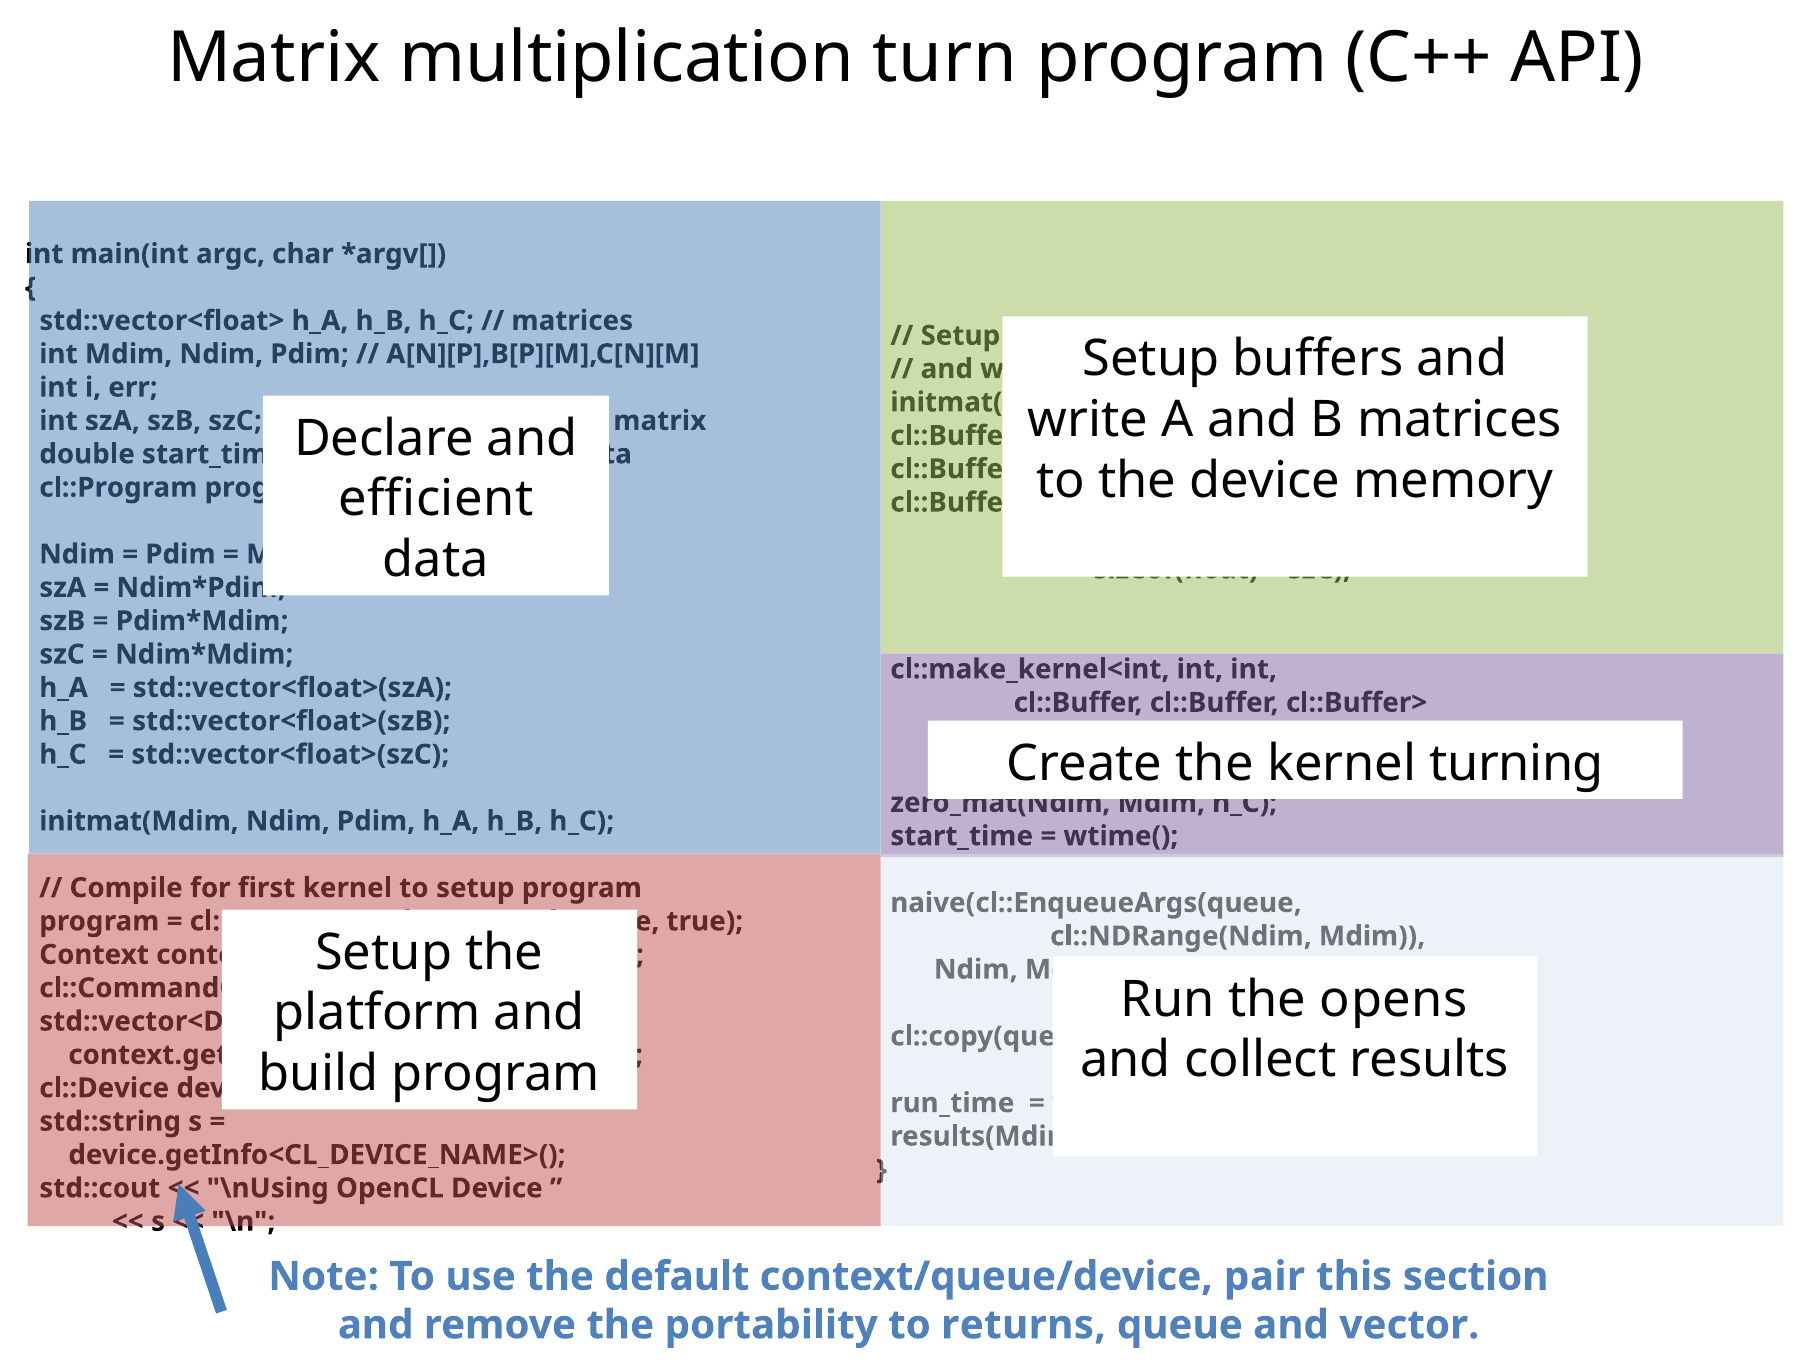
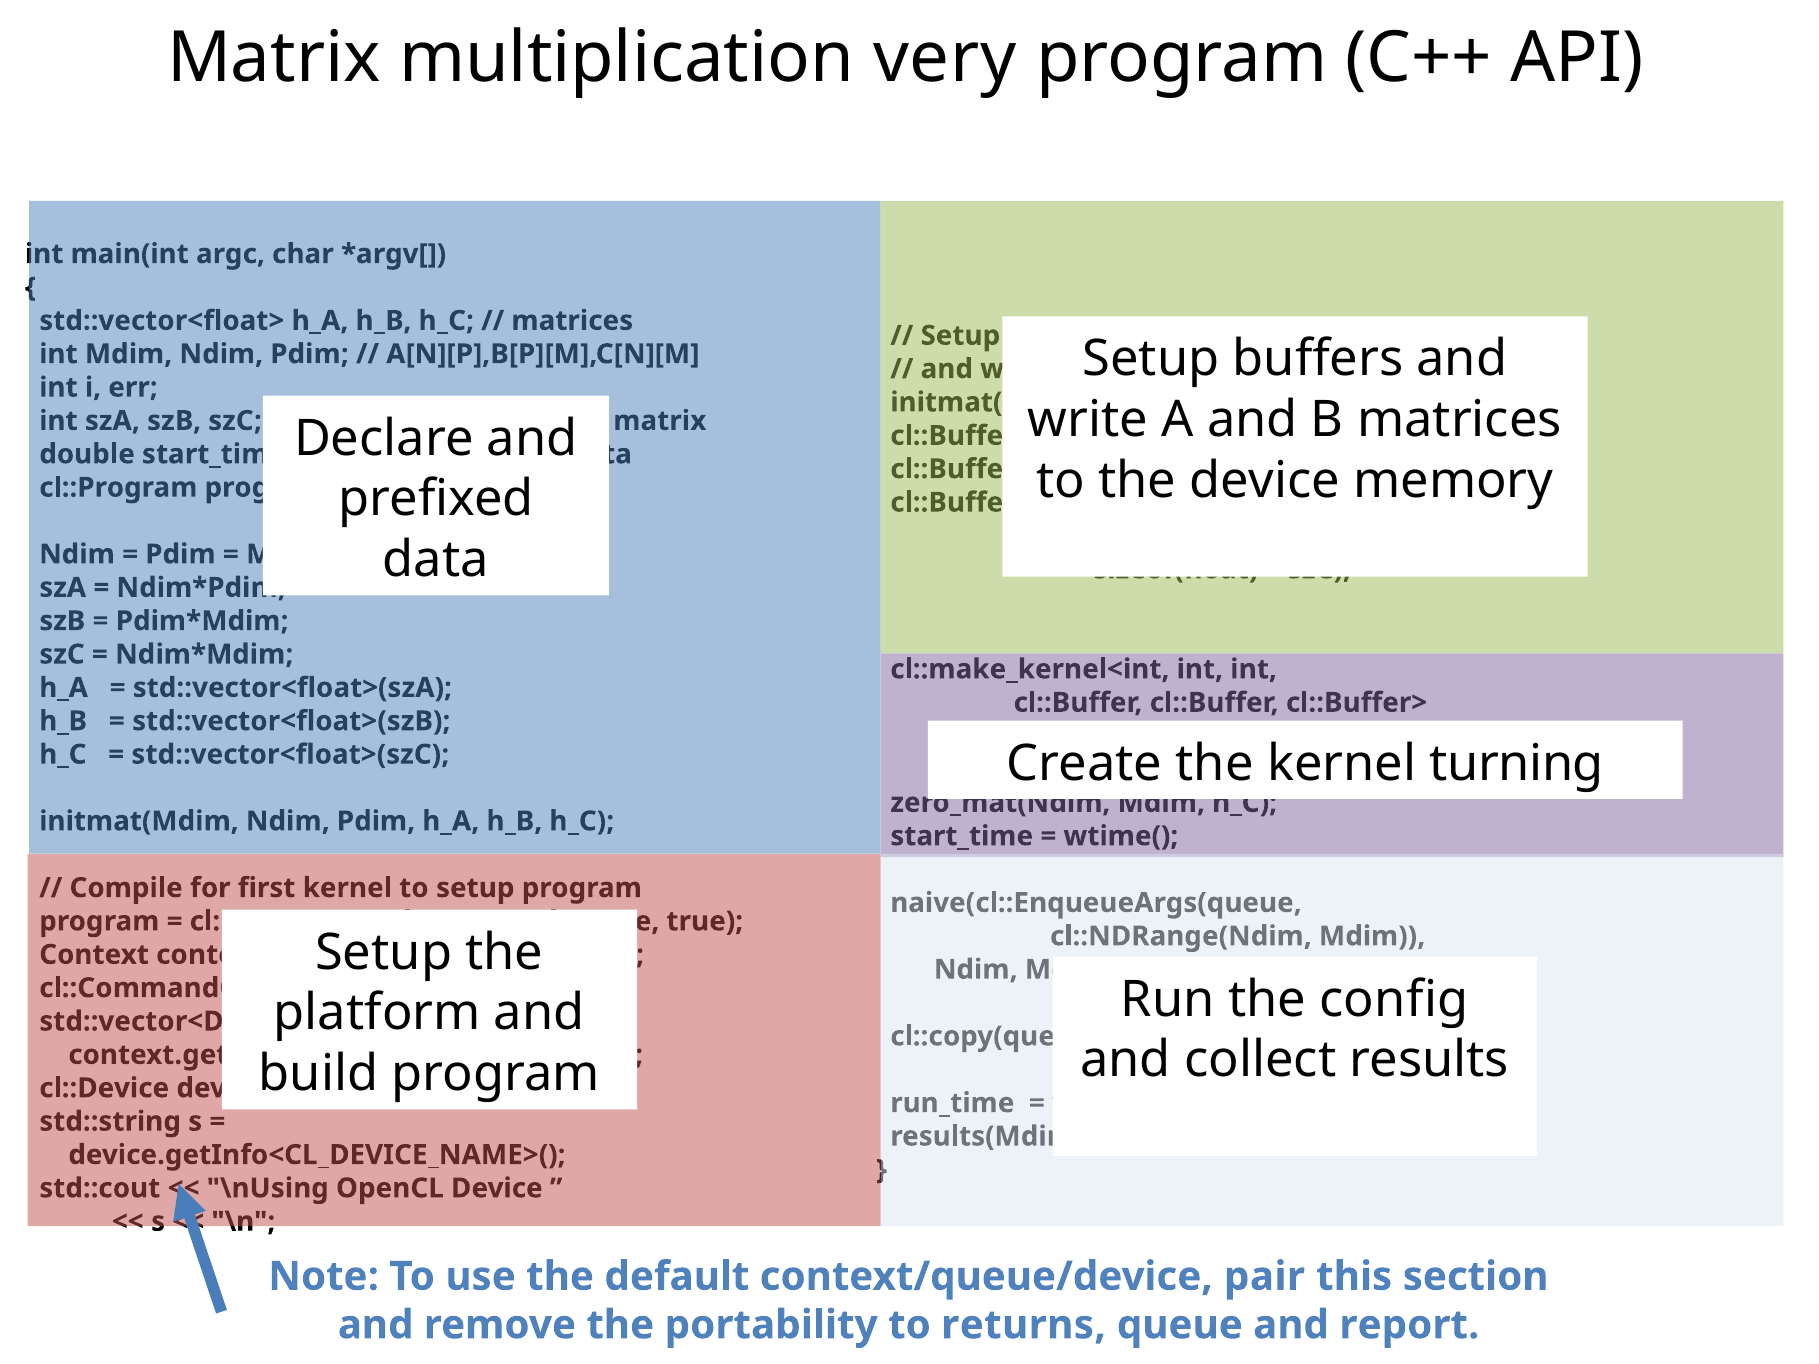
turn: turn -> very (945, 58)
efficient: efficient -> prefixed (436, 499)
opens: opens -> config (1394, 1000)
vector: vector -> report (1409, 1325)
